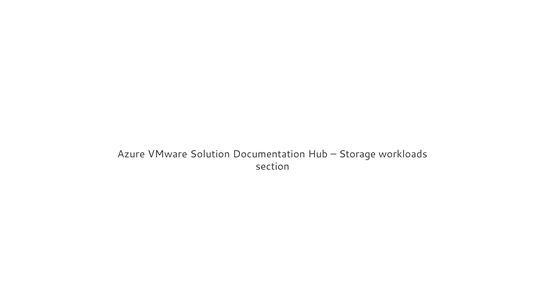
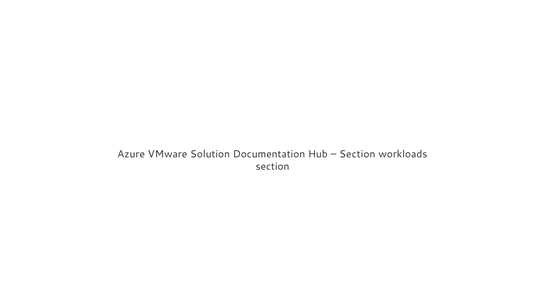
Storage: Storage -> Section (357, 154)
